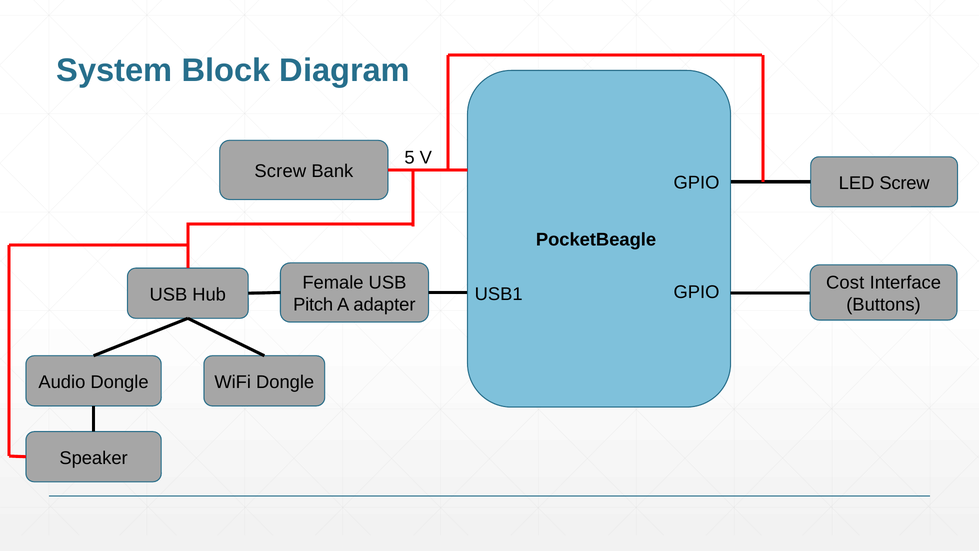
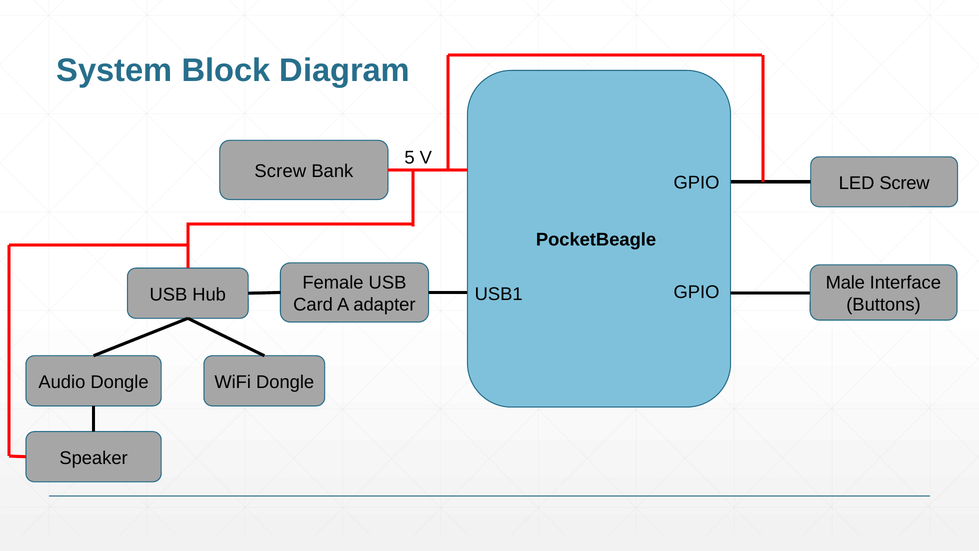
Cost: Cost -> Male (845, 283)
Pitch: Pitch -> Card (313, 305)
